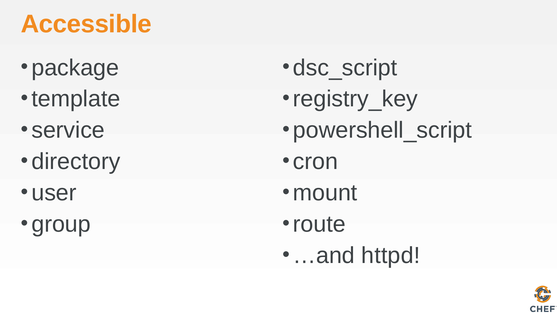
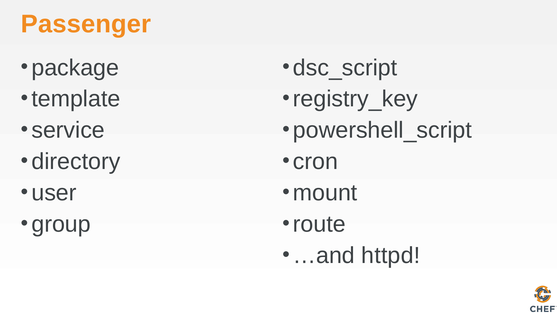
Accessible: Accessible -> Passenger (86, 24)
